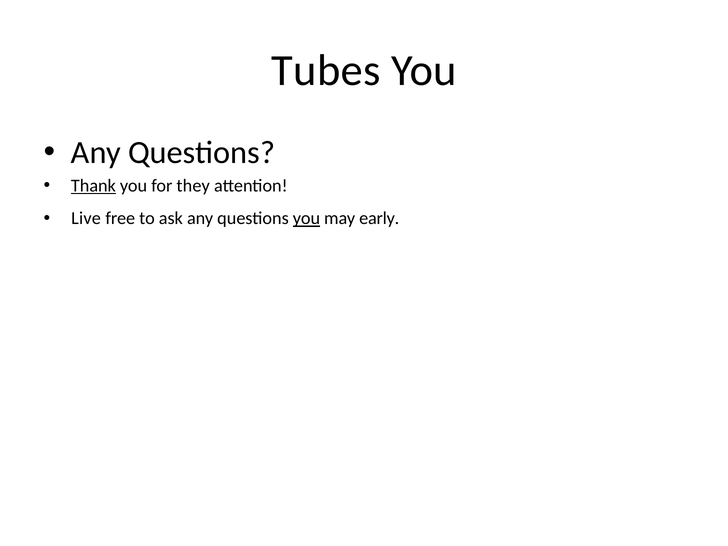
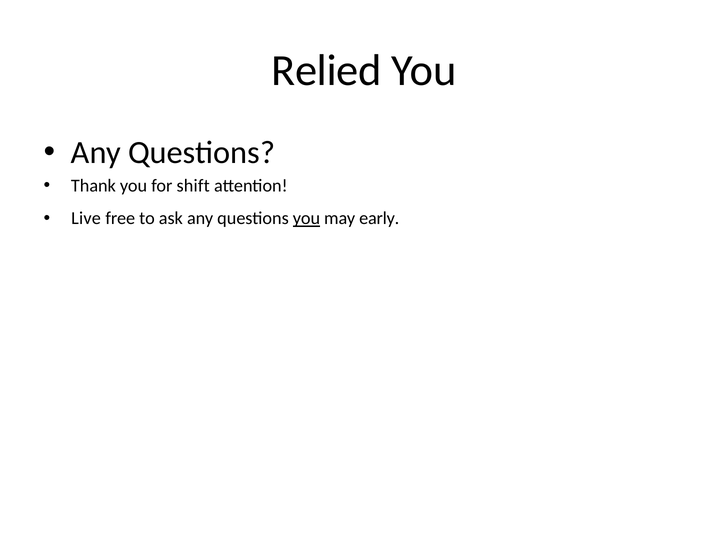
Tubes: Tubes -> Relied (326, 70)
Thank underline: present -> none (93, 186)
they: they -> shift (193, 186)
